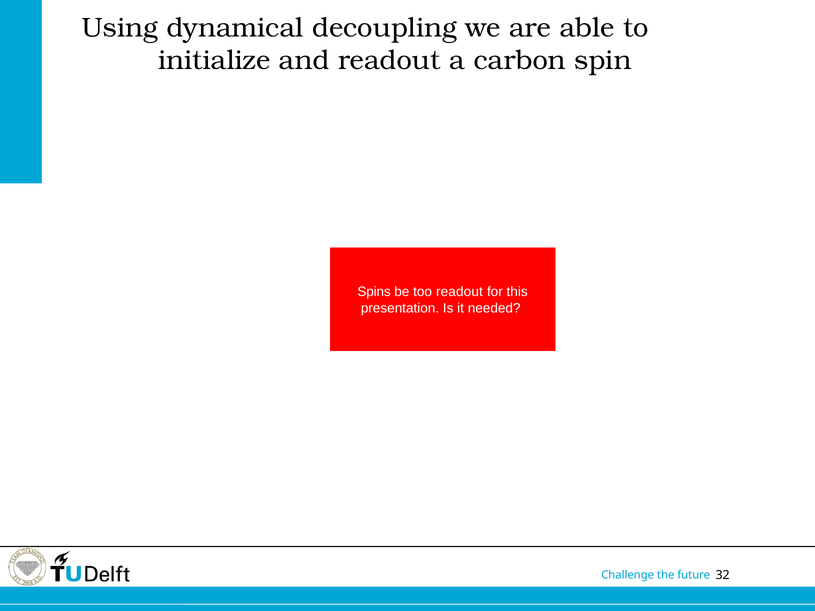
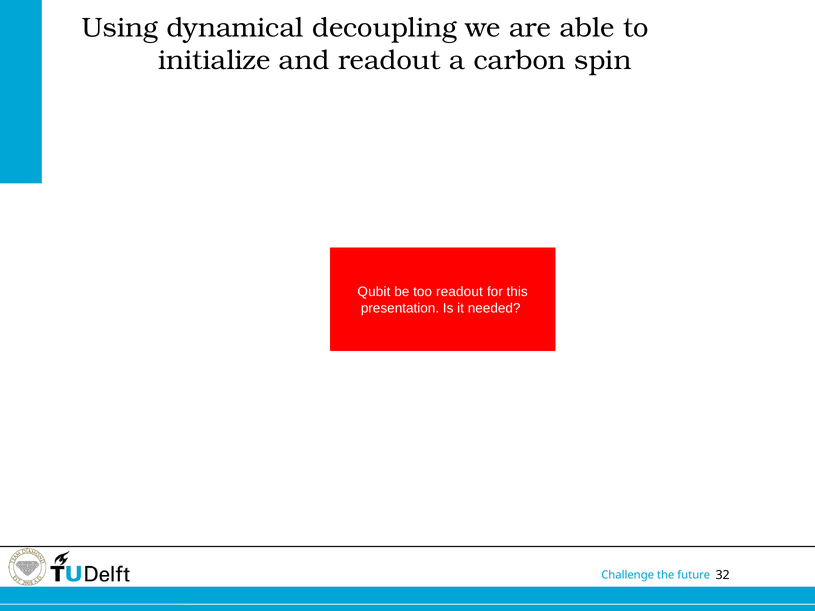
Spins: Spins -> Qubit (374, 292)
